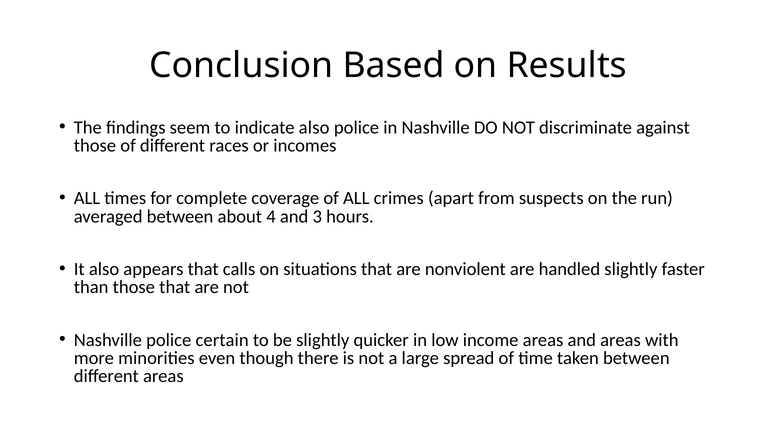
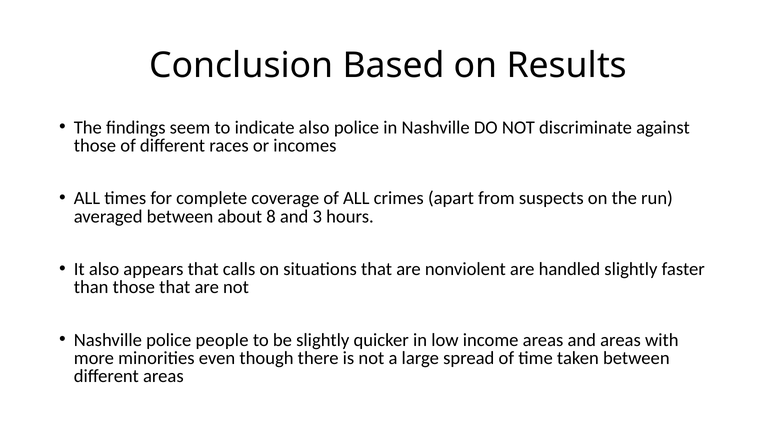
4: 4 -> 8 (271, 216)
certain: certain -> people (222, 340)
